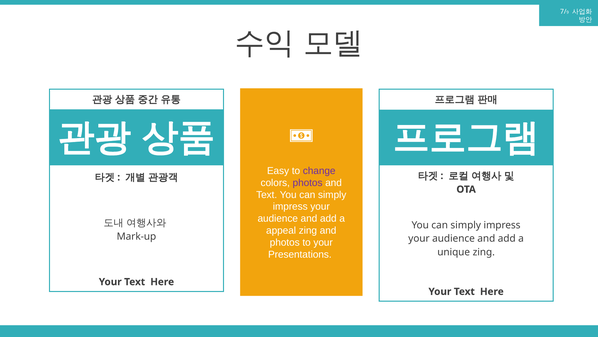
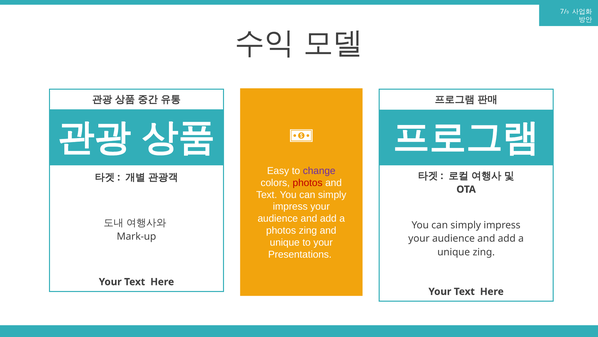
photos colour: purple -> red (308, 182)
appeal: appeal -> photos (281, 230)
photos: photos -> unique (285, 242)
